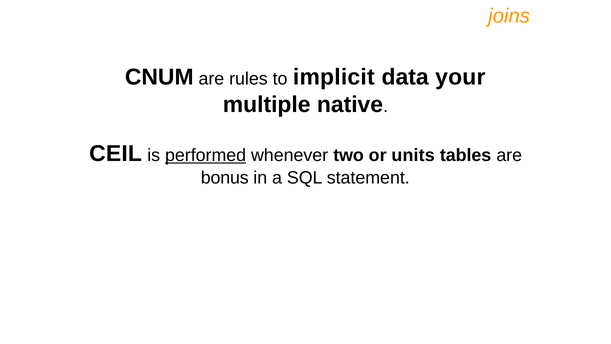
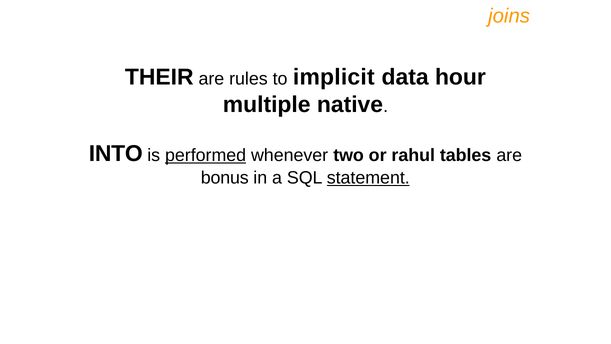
CNUM: CNUM -> THEIR (159, 77)
your: your -> hour (460, 77)
CEIL: CEIL -> INTO (116, 154)
units: units -> rahul (413, 155)
statement underline: none -> present (368, 178)
